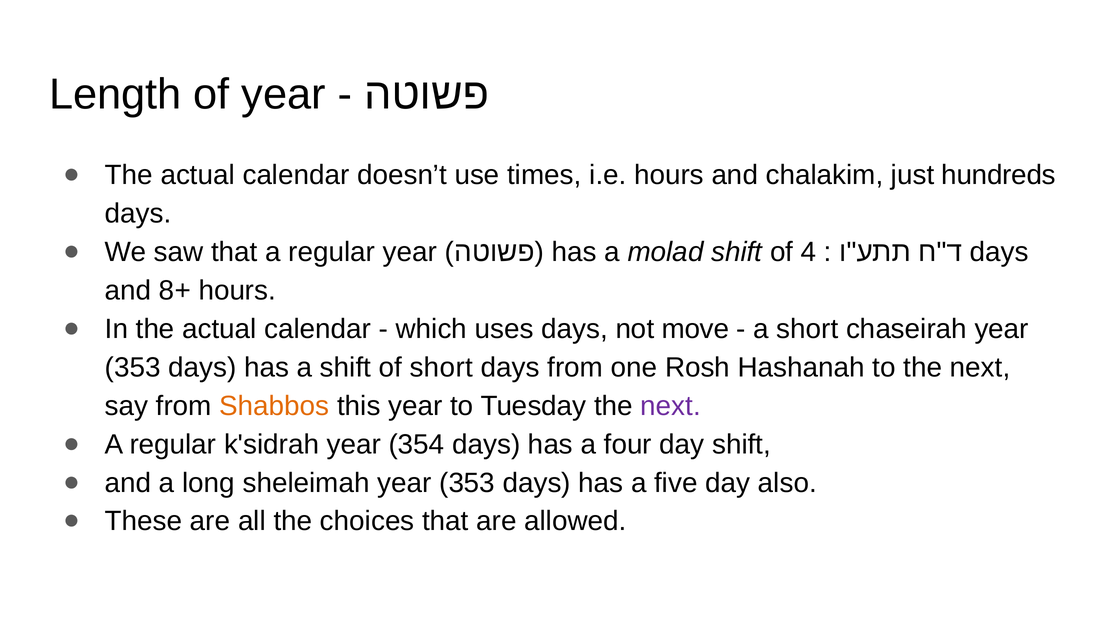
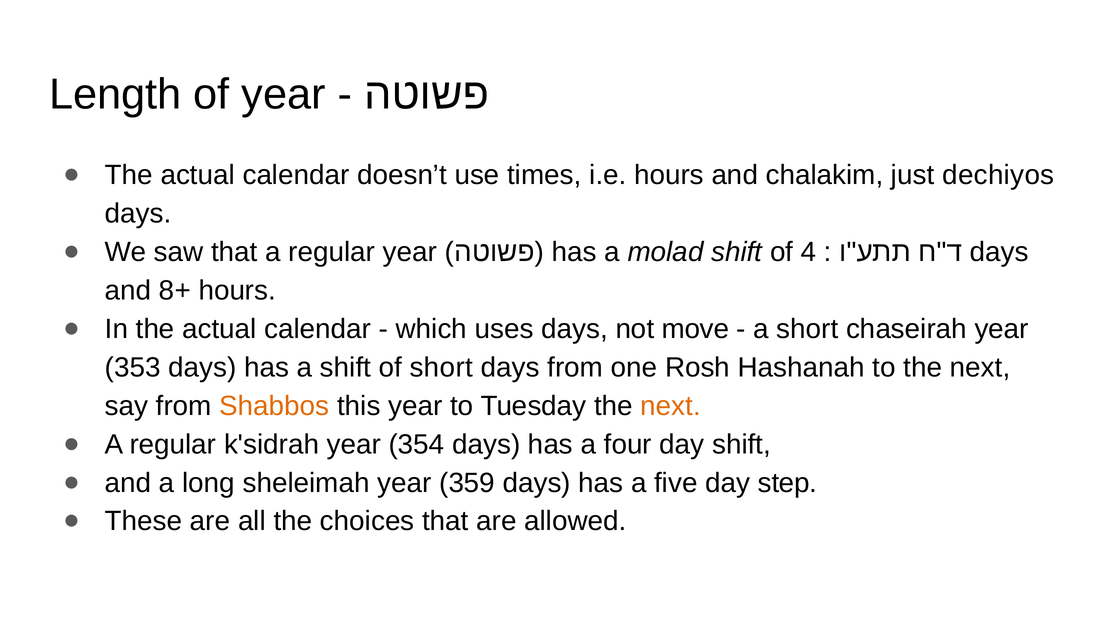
hundreds: hundreds -> dechiyos (998, 175)
next colour: purple -> orange (671, 406)
sheleimah year 353: 353 -> 359 (467, 483)
also: also -> step (787, 483)
